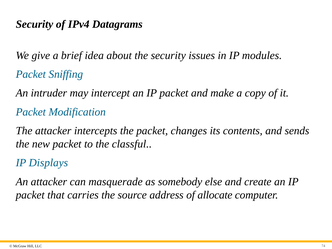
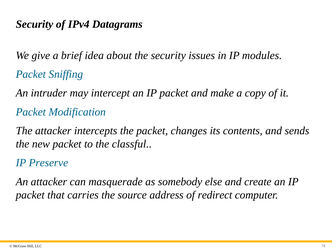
Displays: Displays -> Preserve (48, 163)
allocate: allocate -> redirect (215, 195)
